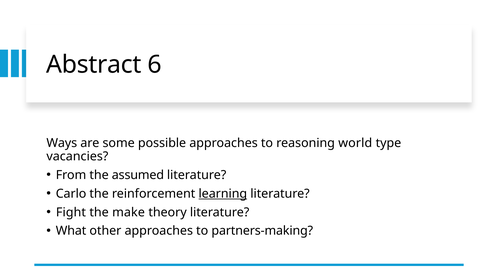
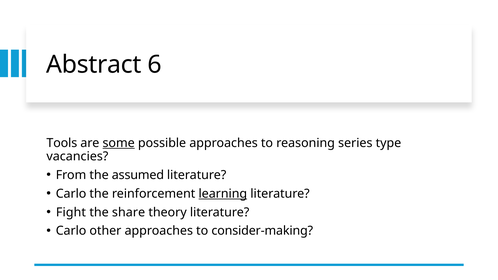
Ways: Ways -> Tools (62, 143)
some underline: none -> present (119, 143)
world: world -> series (355, 143)
make: make -> share (129, 212)
What: What -> Carlo (71, 231)
partners-making: partners-making -> consider-making (262, 231)
